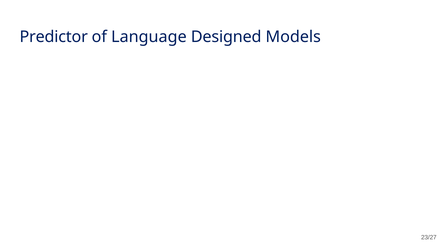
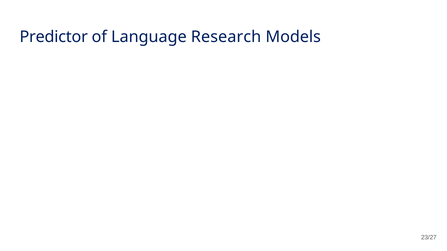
Designed: Designed -> Research (226, 37)
